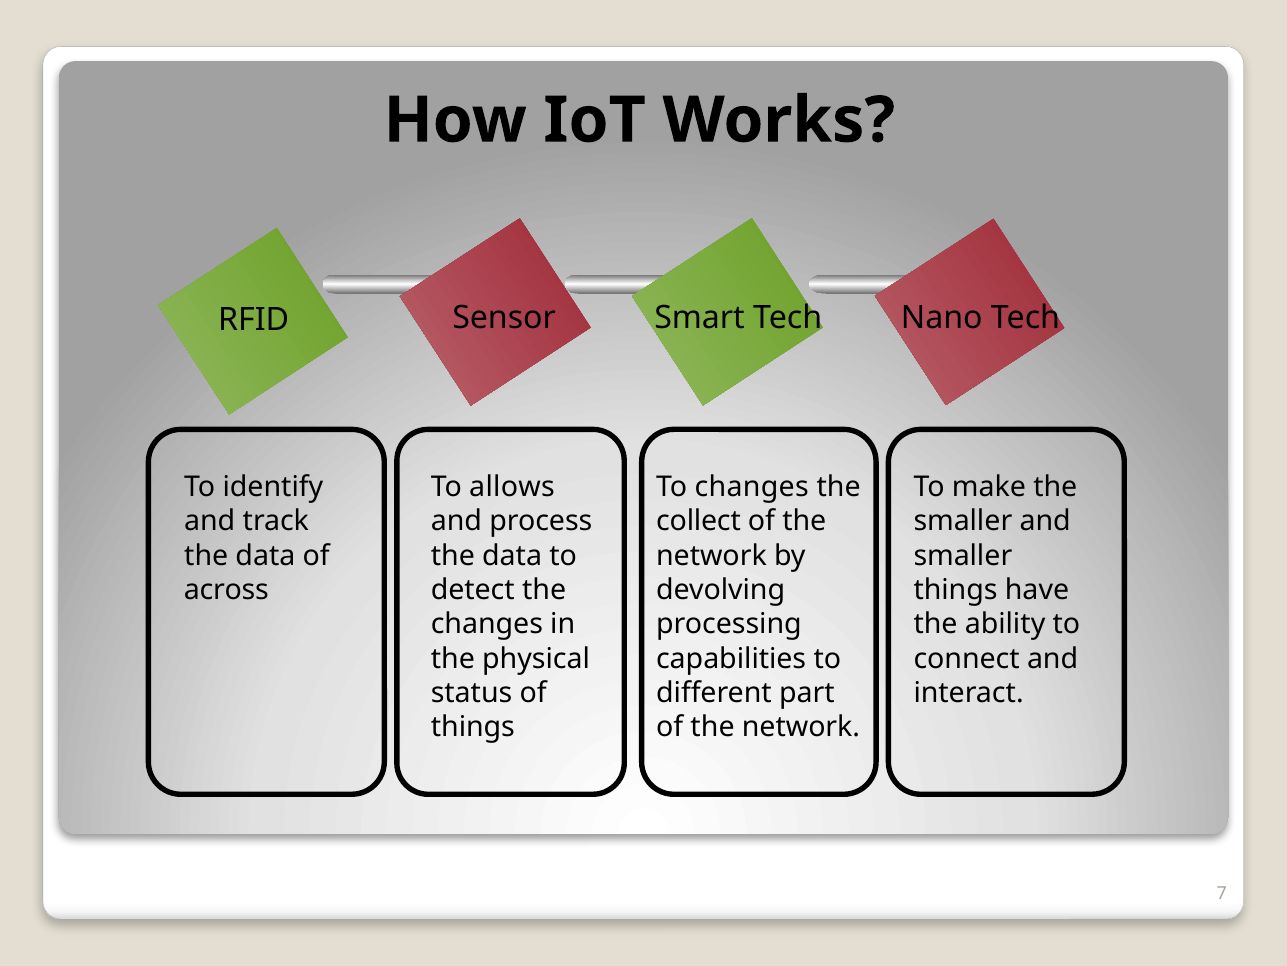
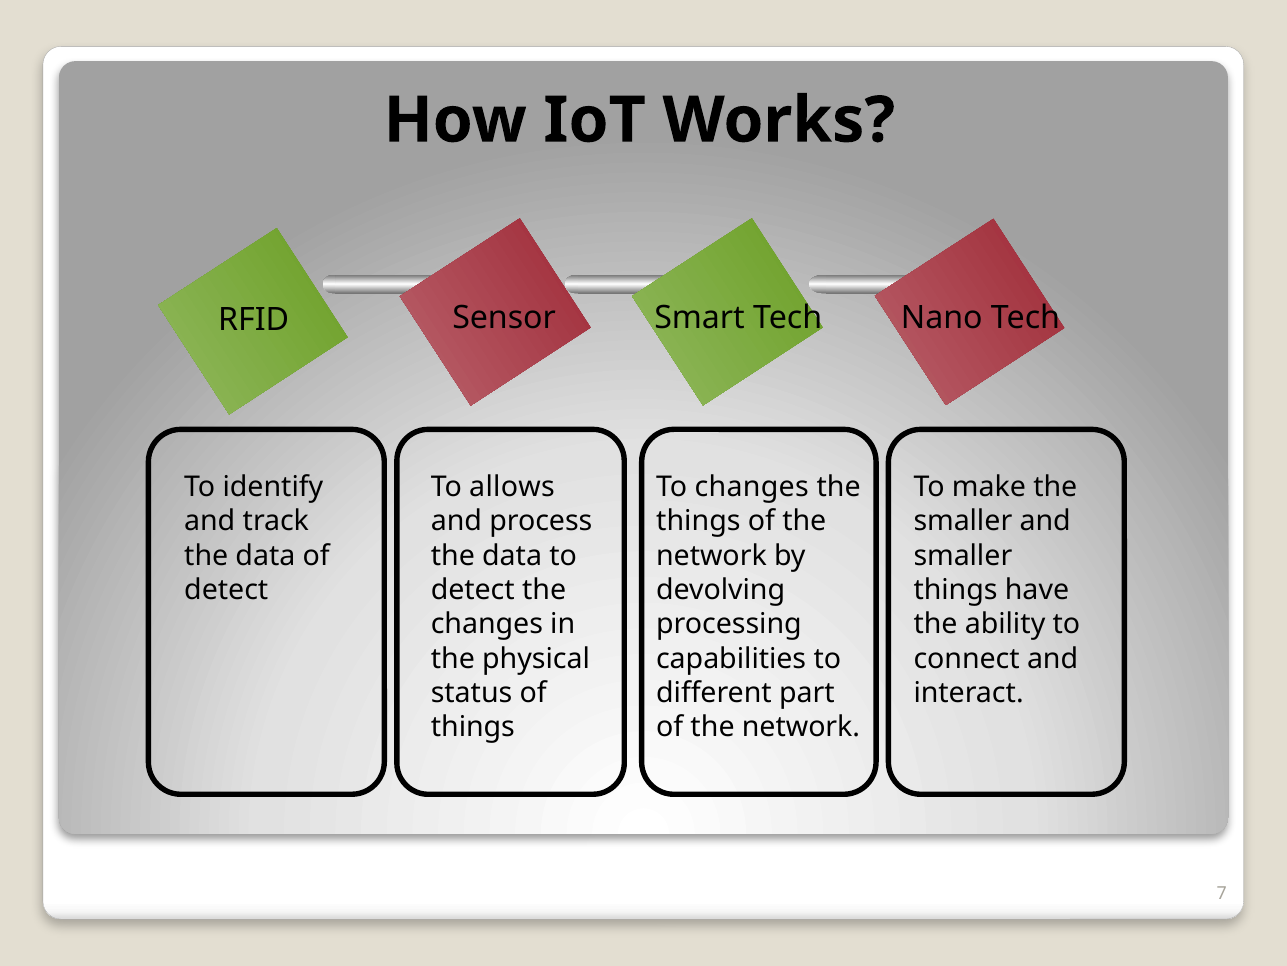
collect: collect -> things (698, 521)
across: across -> detect (226, 590)
